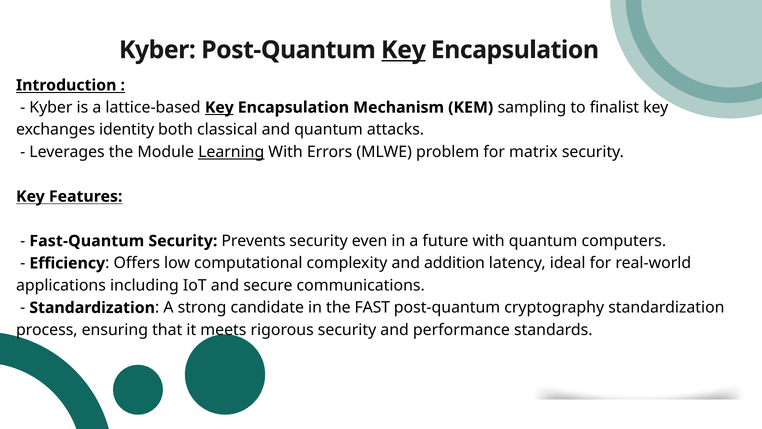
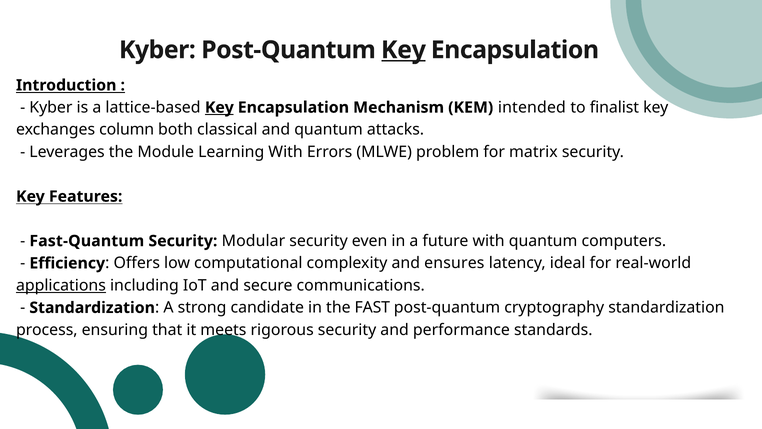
sampling: sampling -> intended (532, 107)
identity: identity -> column (127, 130)
Learning underline: present -> none (231, 152)
Prevents: Prevents -> Modular (253, 241)
addition: addition -> ensures (454, 263)
applications underline: none -> present (61, 285)
